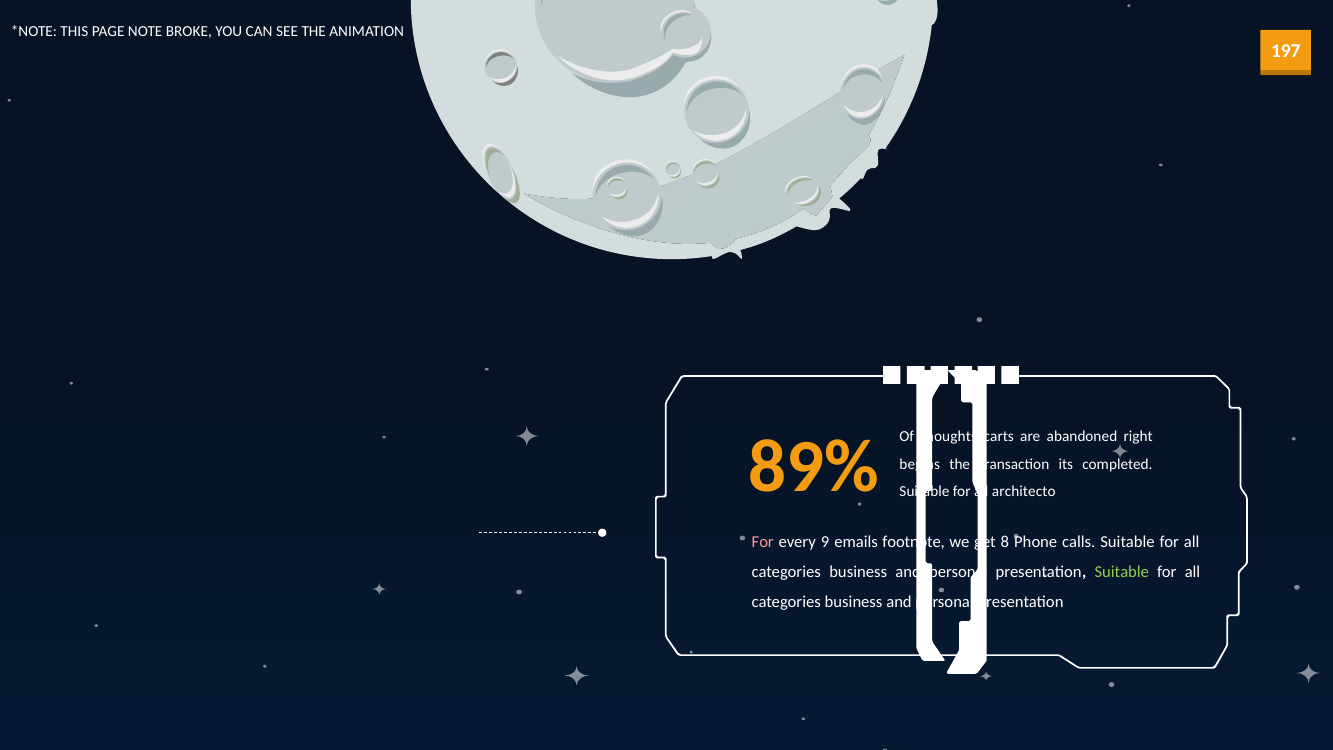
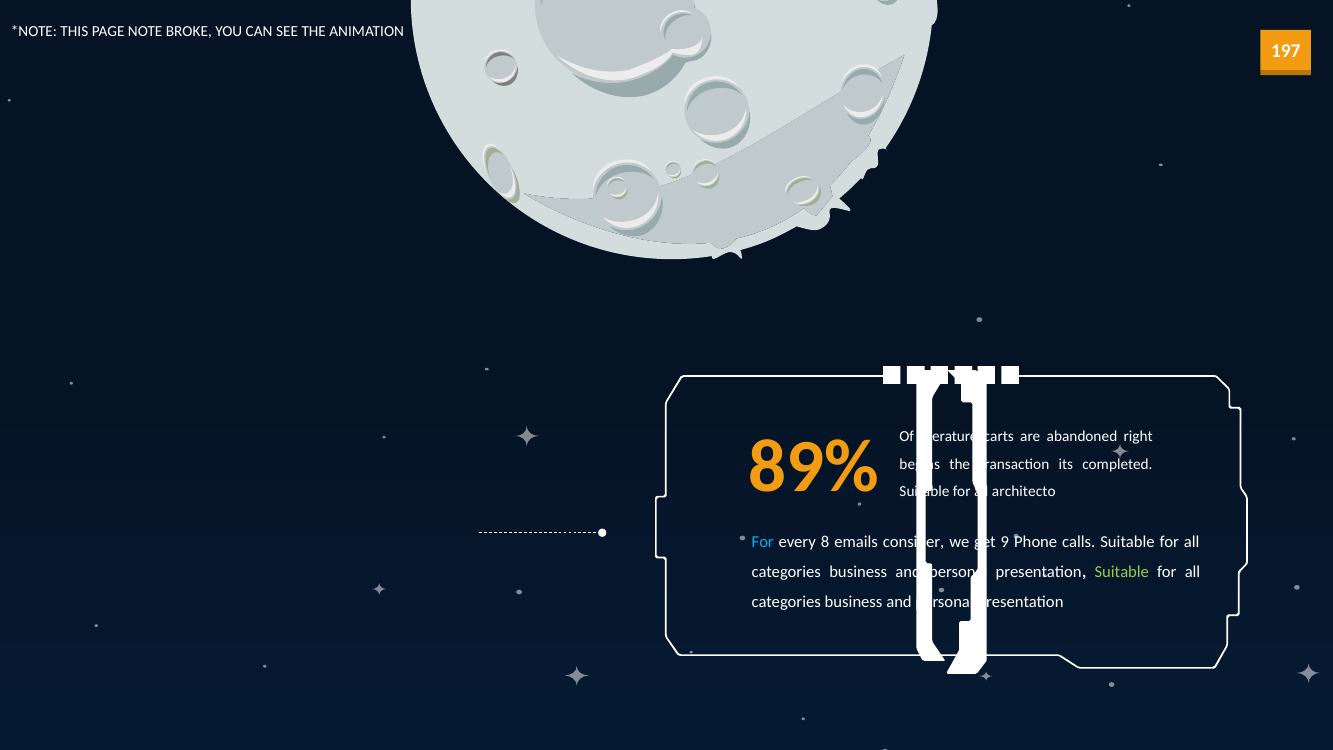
thoughts: thoughts -> literature (949, 437)
For colour: pink -> light blue (763, 542)
9: 9 -> 8 (825, 542)
footnote: footnote -> consider (914, 542)
8: 8 -> 9 (1005, 542)
